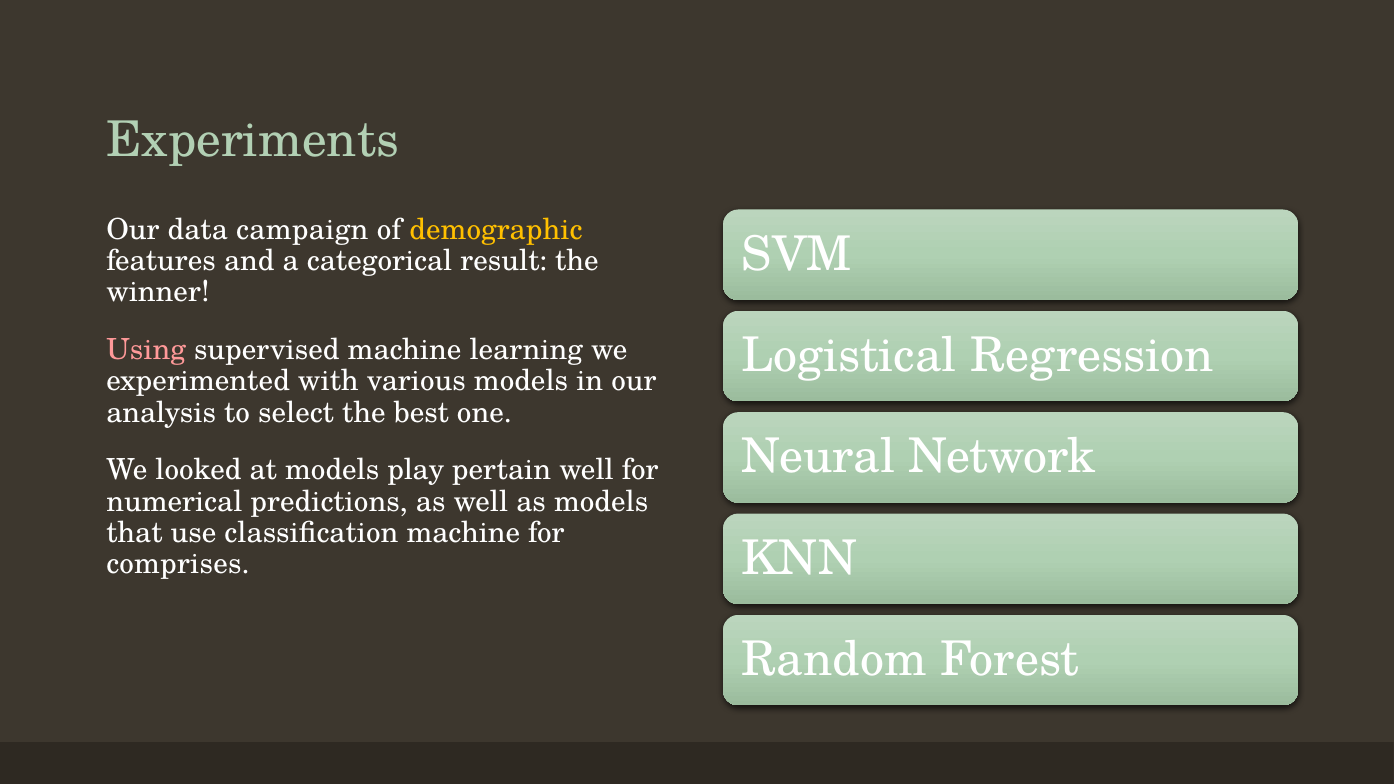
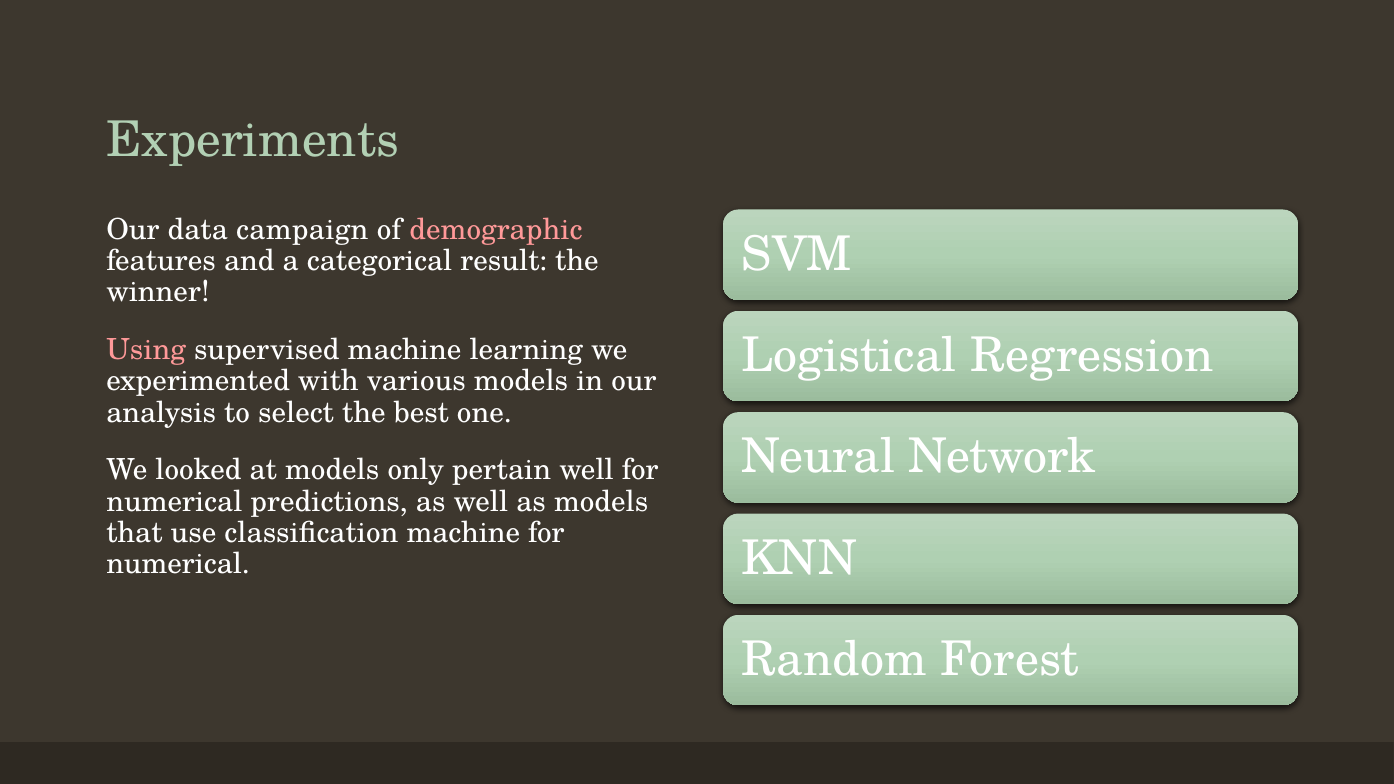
demographic colour: yellow -> pink (496, 230)
play: play -> only (416, 470)
comprises: comprises -> numerical (178, 564)
